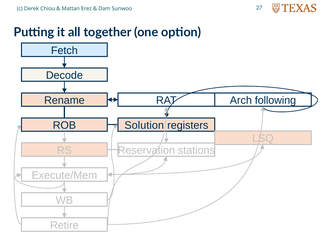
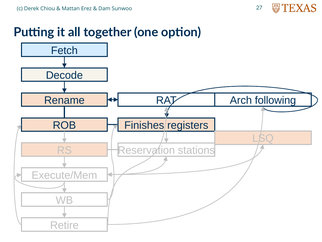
Solution: Solution -> Finishes (144, 125)
